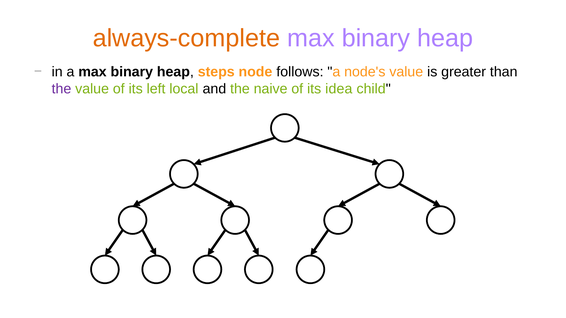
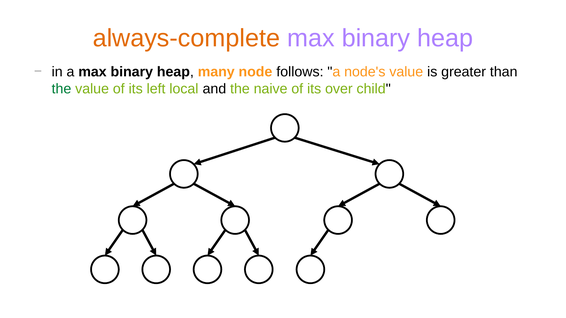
steps: steps -> many (216, 72)
the colour: purple -> green (61, 89)
idea: idea -> over (339, 89)
